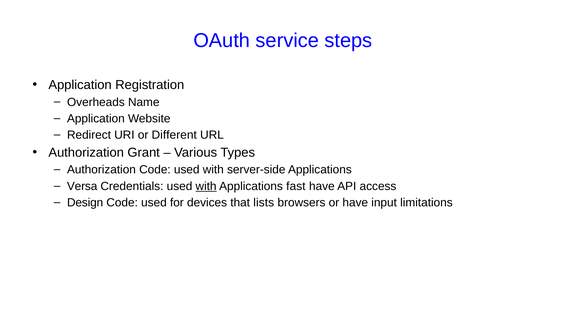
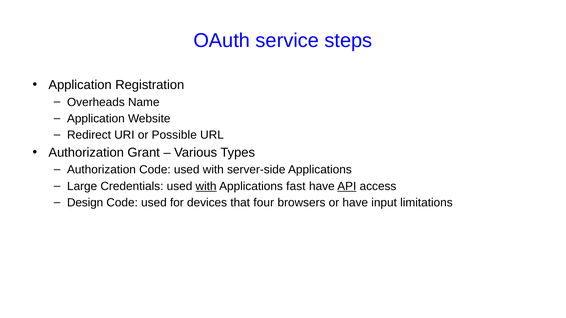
Different: Different -> Possible (174, 135)
Versa: Versa -> Large (82, 186)
API underline: none -> present (347, 186)
lists: lists -> four (264, 203)
